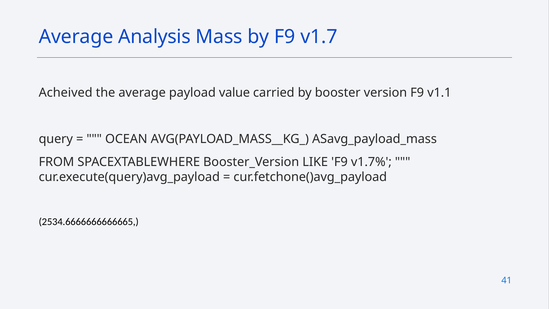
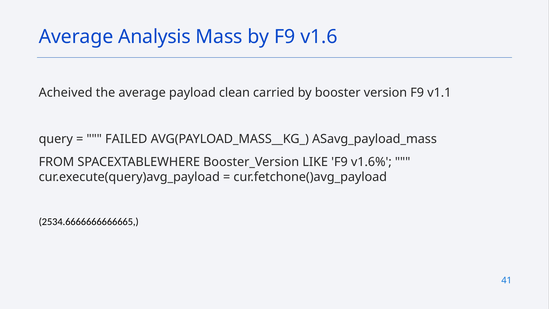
v1.7: v1.7 -> v1.6 (319, 37)
value: value -> clean (234, 93)
OCEAN: OCEAN -> FAILED (126, 139)
v1.7%: v1.7% -> v1.6% (371, 162)
